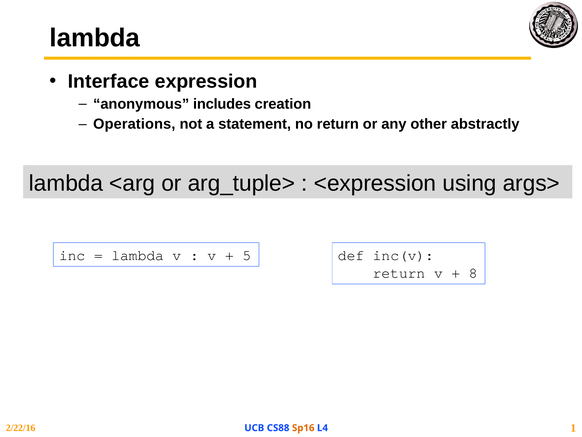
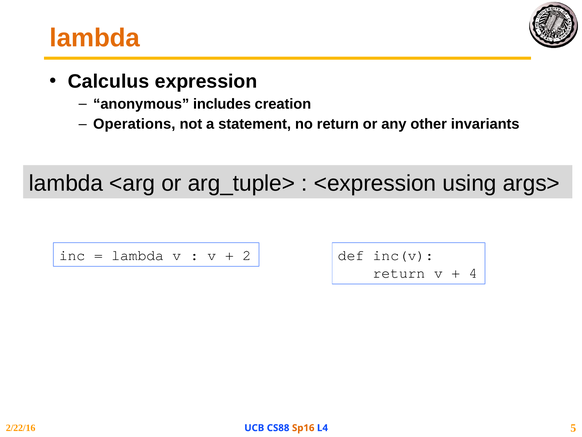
lambda colour: black -> orange (95, 38)
Interface: Interface -> Calculus (109, 81)
abstractly: abstractly -> invariants (485, 124)
5: 5 -> 2 (247, 255)
8: 8 -> 4 (473, 273)
1: 1 -> 5 (573, 428)
